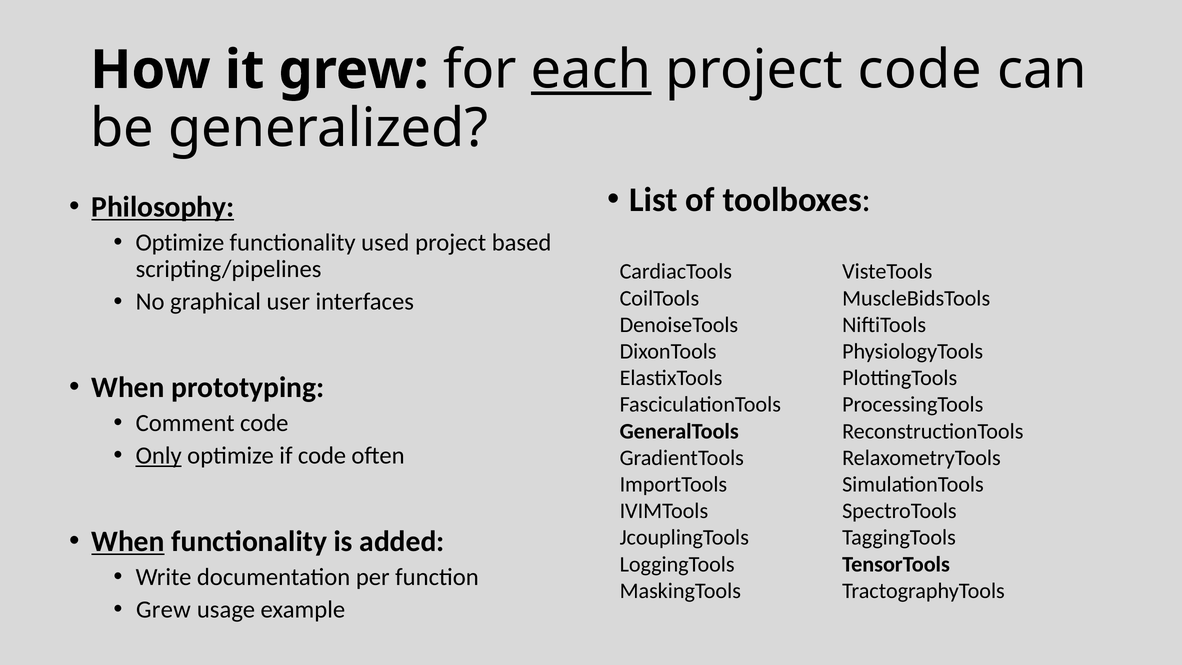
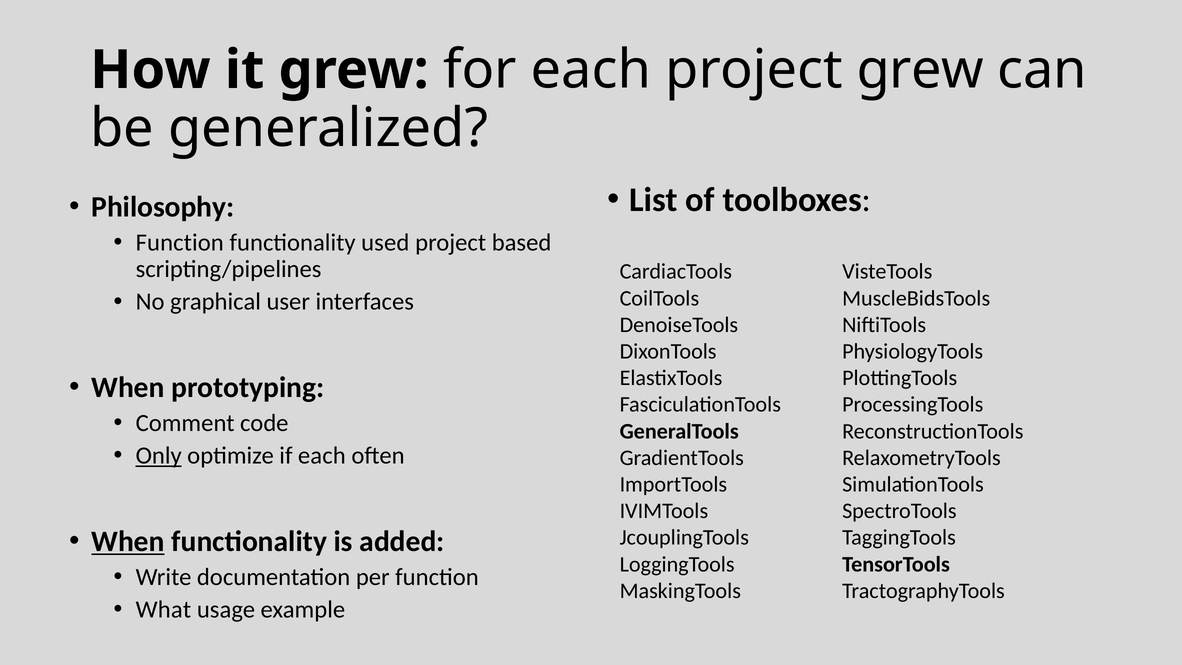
each underline: present -> none (591, 70)
project code: code -> grew (920, 70)
Philosophy underline: present -> none (163, 207)
Optimize: Optimize -> Function (180, 242)
if code: code -> each (322, 456)
Grew: Grew -> What (163, 610)
